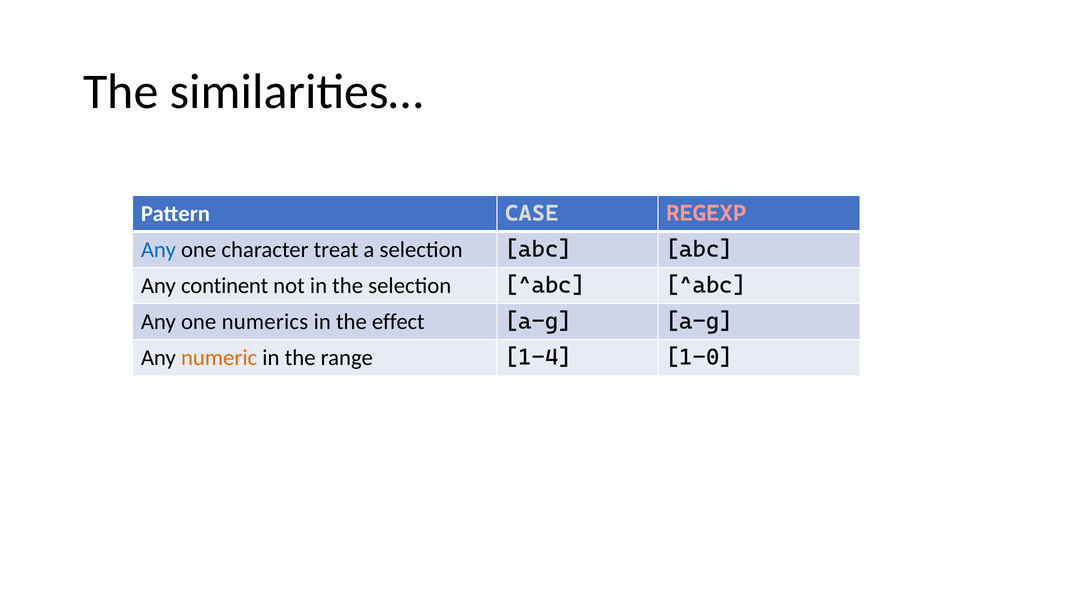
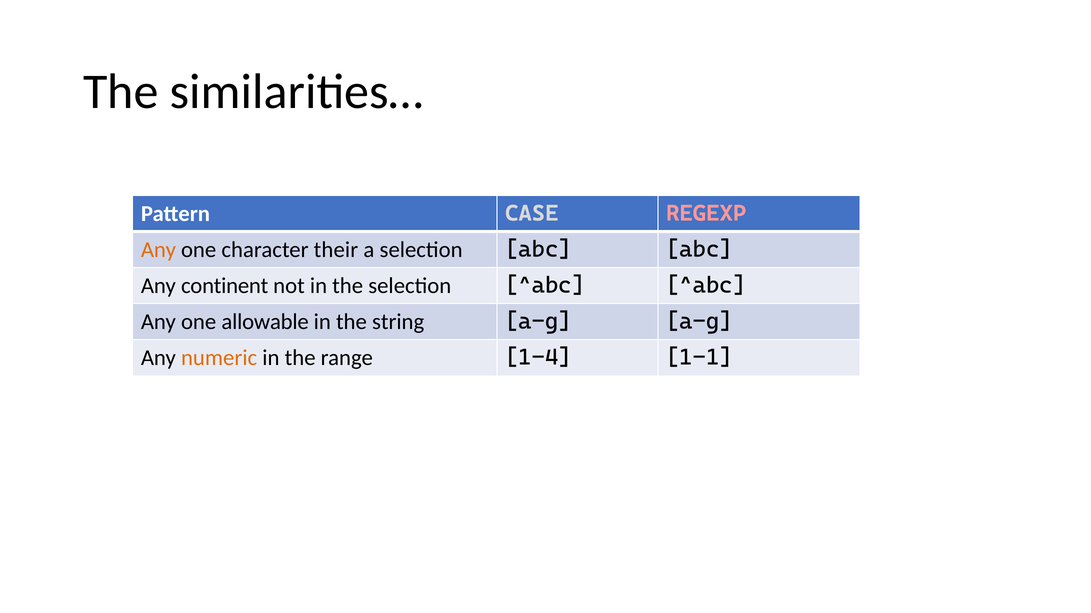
Any colour: blue -> orange (158, 250)
treat: treat -> their (336, 250)
numerics: numerics -> allowable (265, 322)
effect: effect -> string (398, 322)
1-0: 1-0 -> 1-1 (699, 358)
